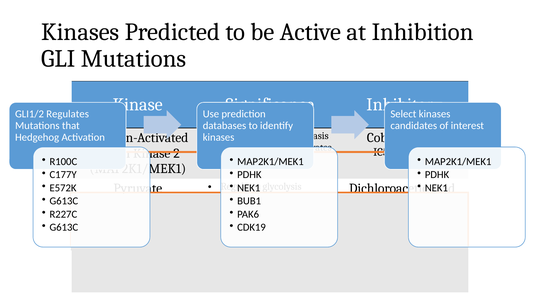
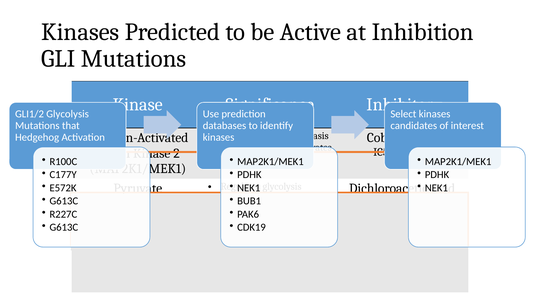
Regulates: Regulates -> Glycolysis (68, 114)
